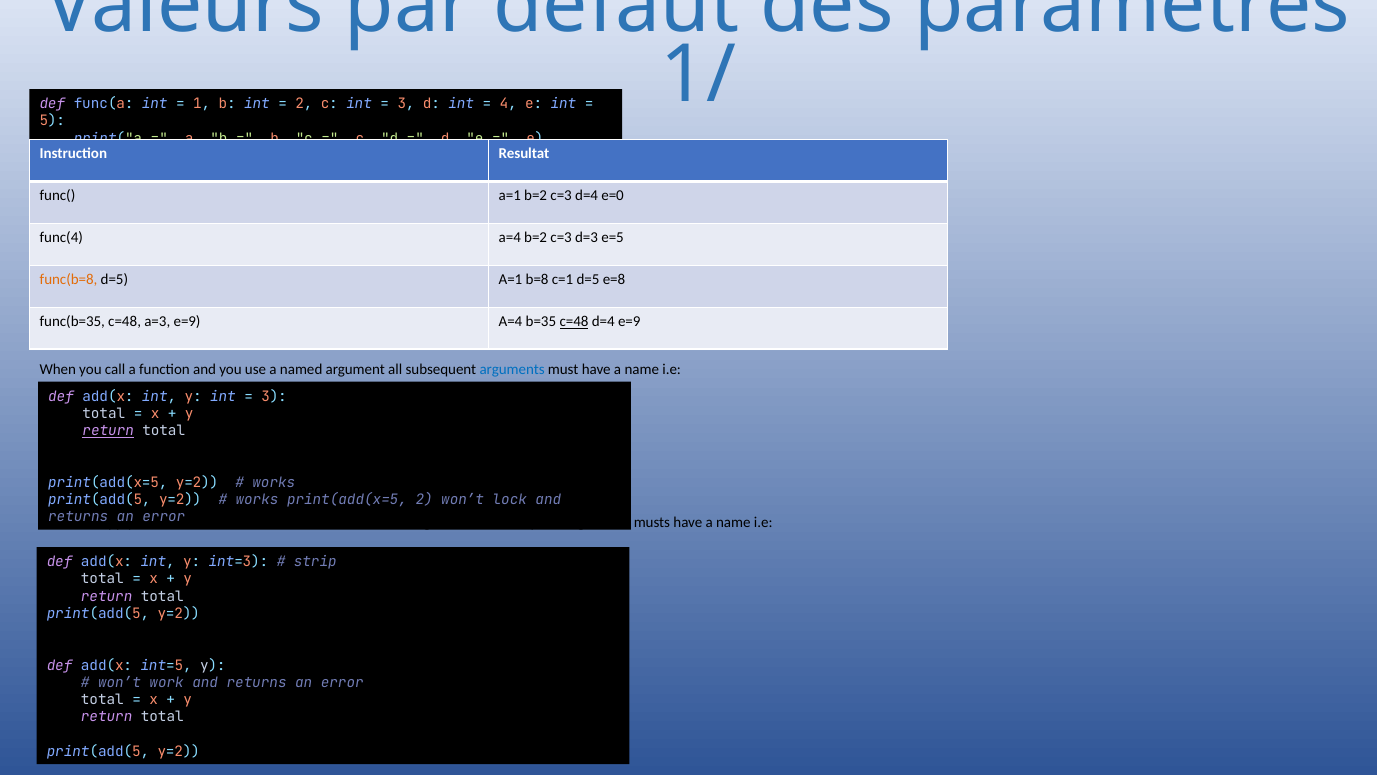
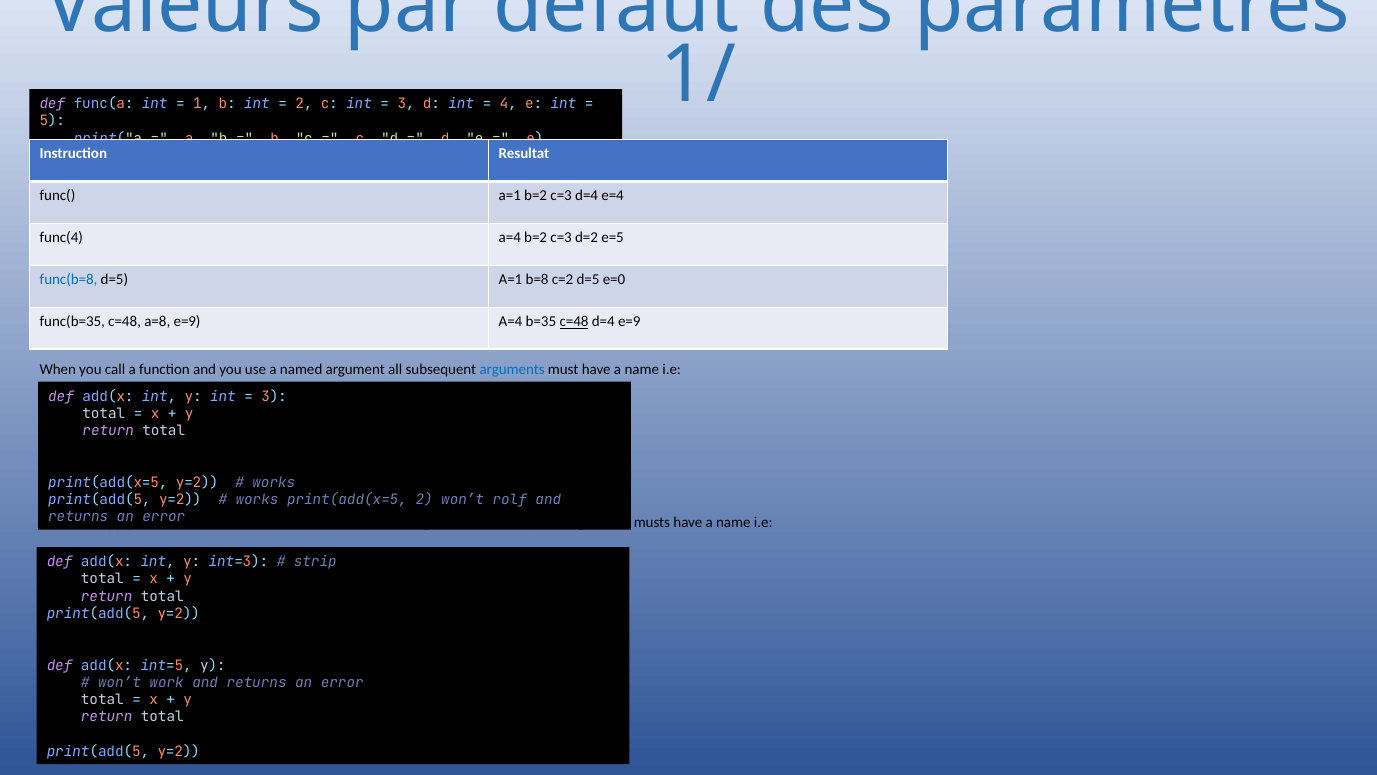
e=0: e=0 -> e=4 (613, 196)
d=3: d=3 -> d=2 (587, 238)
func(b=8 colour: orange -> blue (69, 280)
c=1: c=1 -> c=2 (563, 280)
e=8: e=8 -> e=0 (614, 280)
a=3: a=3 -> a=8 (157, 321)
return underline: present -> none (108, 431)
lock: lock -> rolf (510, 499)
